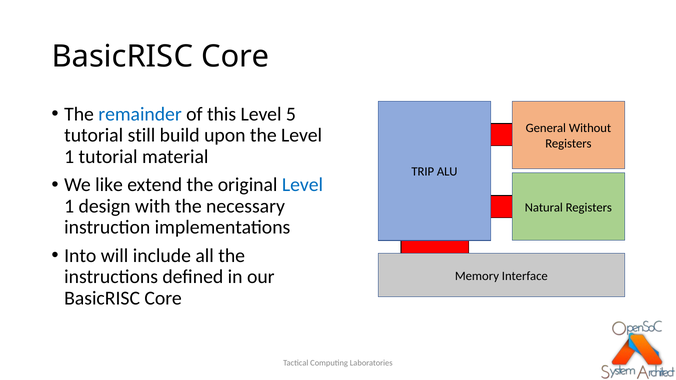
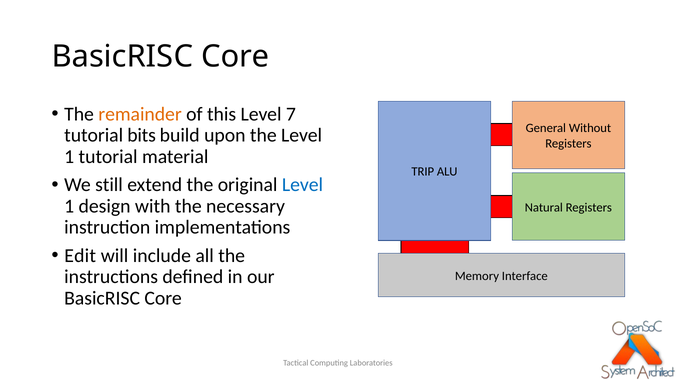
remainder colour: blue -> orange (140, 114)
5: 5 -> 7 (291, 114)
still: still -> bits (142, 136)
like: like -> still (109, 185)
Into: Into -> Edit (80, 256)
